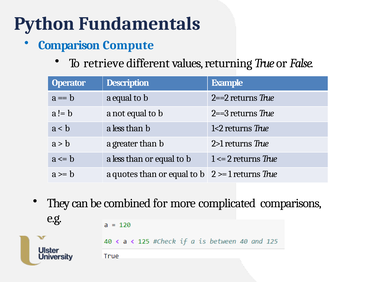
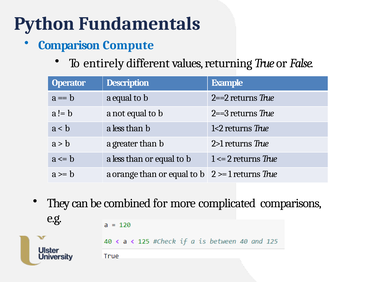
retrieve: retrieve -> entirely (104, 63)
quotes: quotes -> orange (125, 174)
